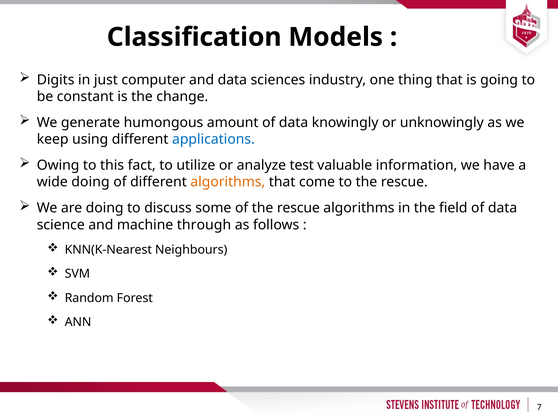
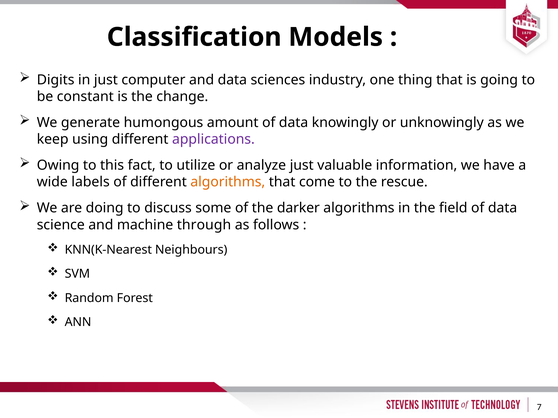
applications colour: blue -> purple (213, 139)
analyze test: test -> just (302, 166)
wide doing: doing -> labels (91, 182)
of the rescue: rescue -> darker (298, 208)
